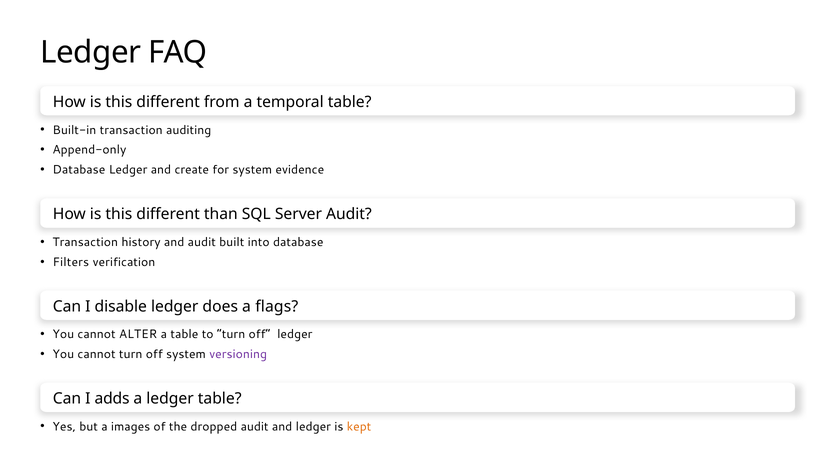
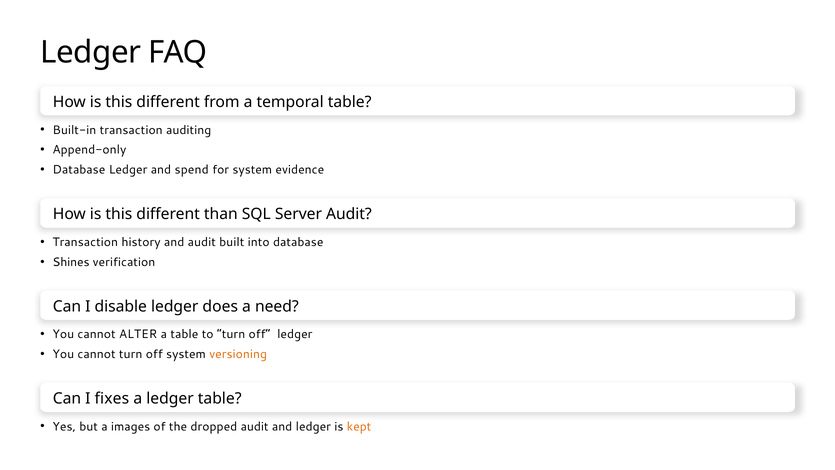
create: create -> spend (192, 170)
Filters: Filters -> Shines (71, 262)
flags: flags -> need (277, 306)
versioning colour: purple -> orange (238, 354)
adds: adds -> fixes (112, 398)
